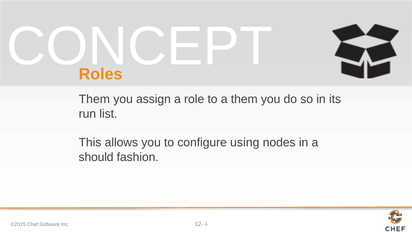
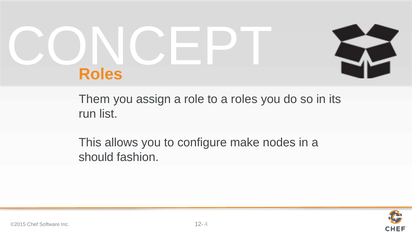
a them: them -> roles (244, 99)
using: using -> make (245, 143)
